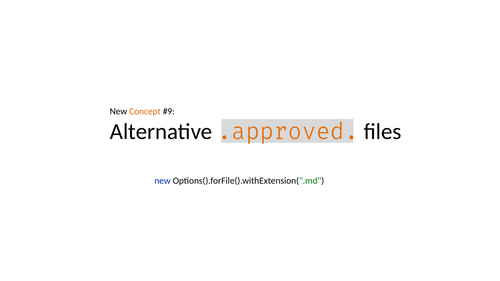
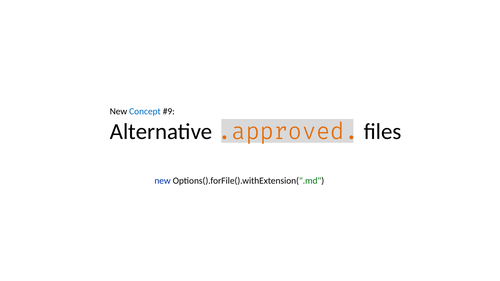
Concept colour: orange -> blue (145, 111)
